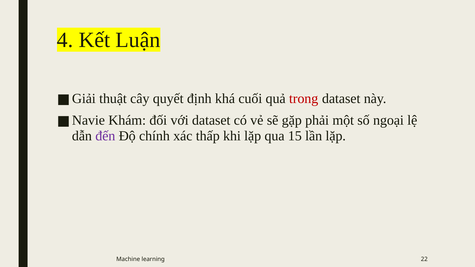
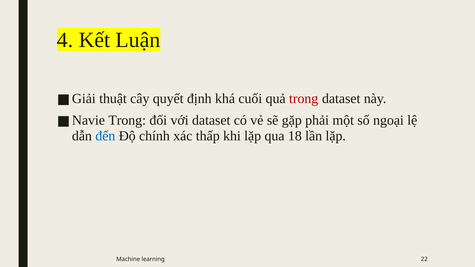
Khám: Khám -> Trong (127, 120)
đến colour: purple -> blue (105, 136)
15: 15 -> 18 (295, 136)
